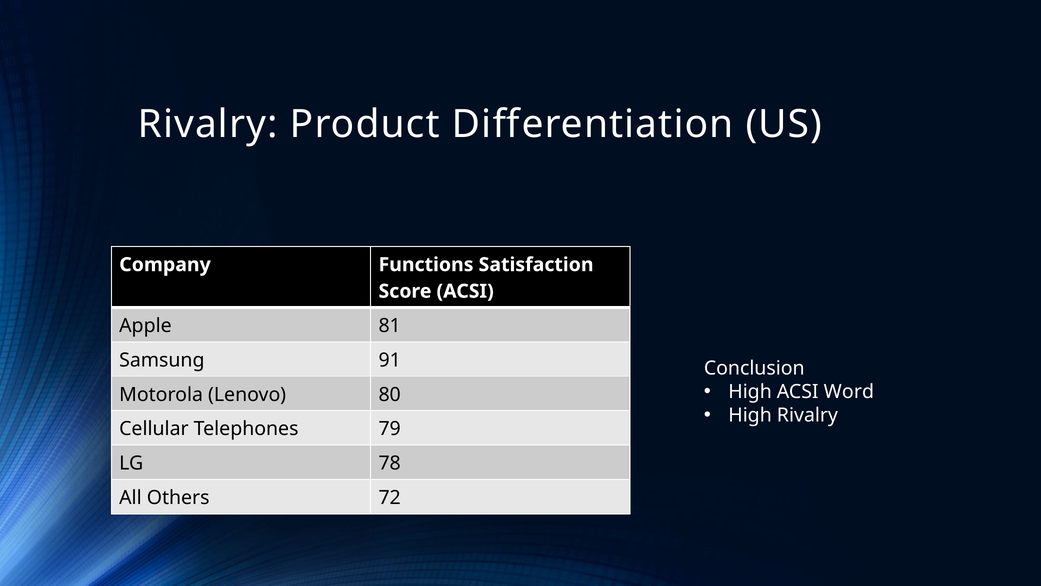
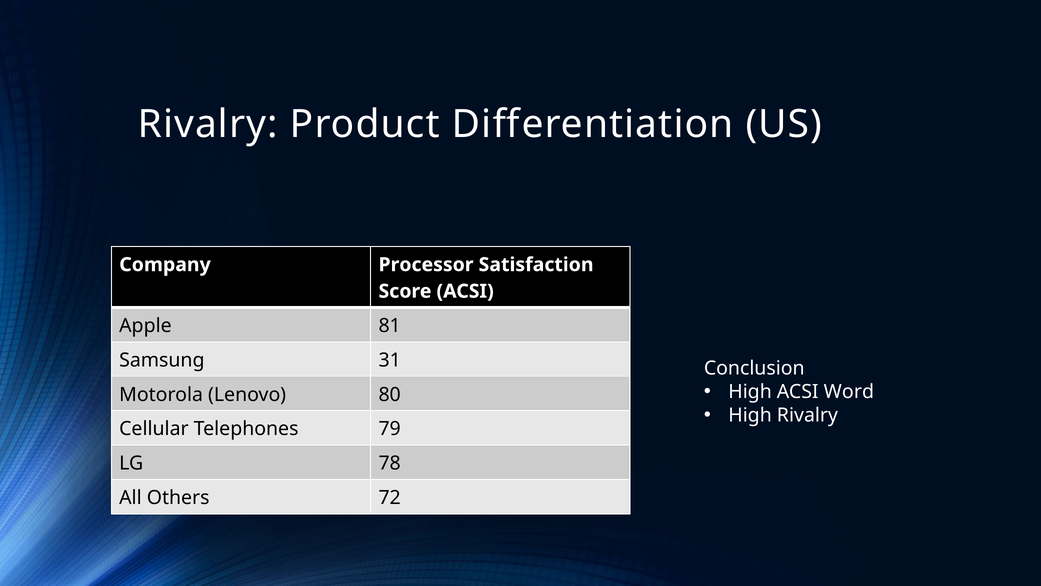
Functions: Functions -> Processor (426, 265)
91: 91 -> 31 (390, 360)
